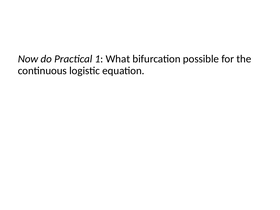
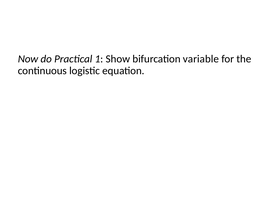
What: What -> Show (118, 59)
possible: possible -> variable (201, 59)
